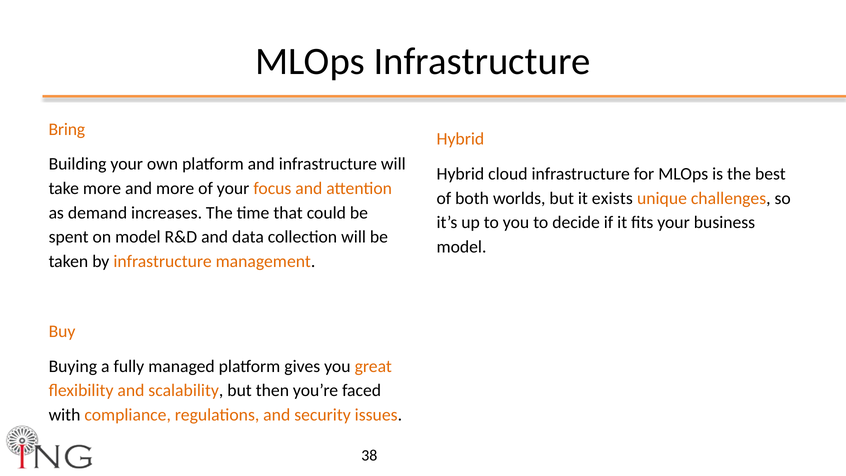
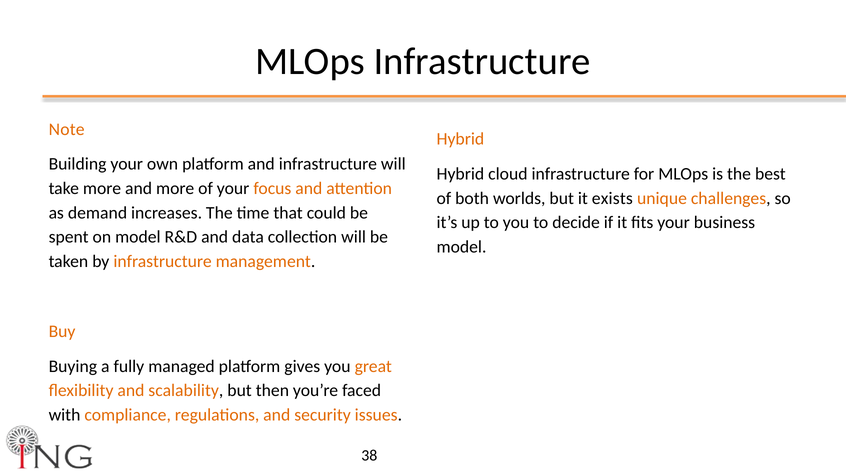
Bring: Bring -> Note (67, 129)
